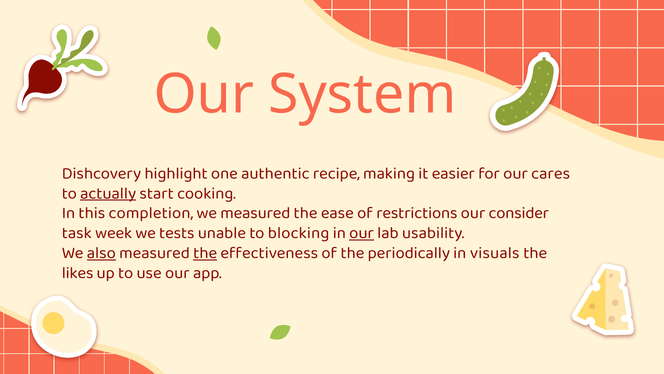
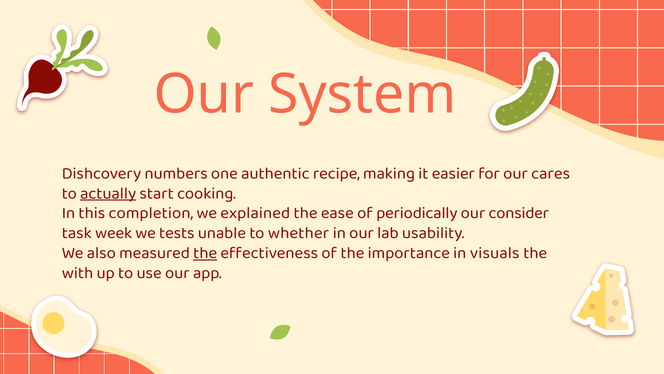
highlight: highlight -> numbers (176, 173)
we measured: measured -> explained (255, 213)
restrictions: restrictions -> periodically (417, 213)
blocking: blocking -> whether (299, 233)
our underline: present -> none (362, 233)
also underline: present -> none (101, 253)
periodically: periodically -> importance (409, 253)
likes: likes -> with (78, 272)
